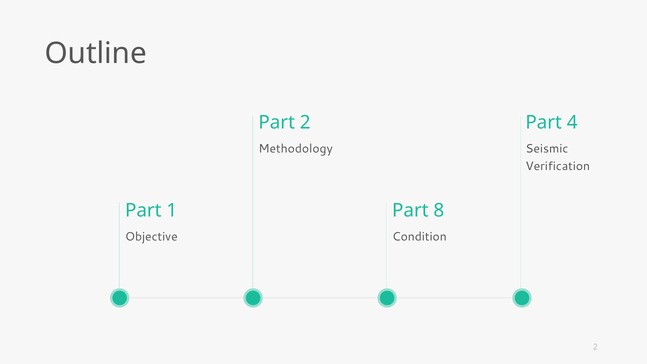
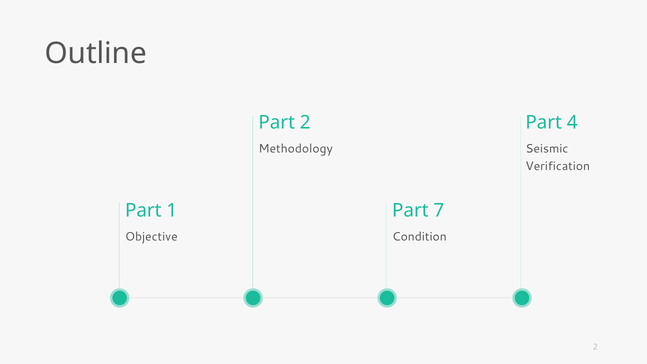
8: 8 -> 7 (439, 210)
